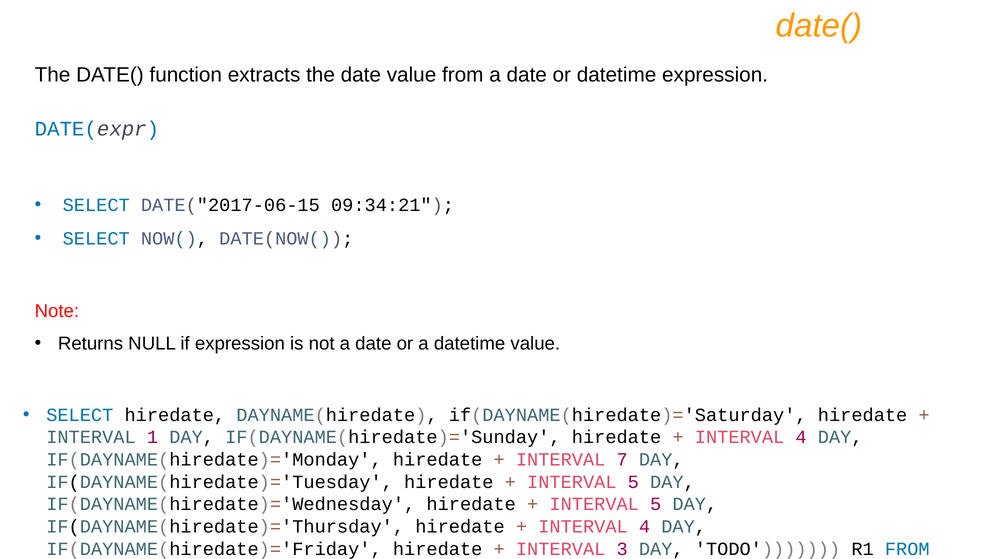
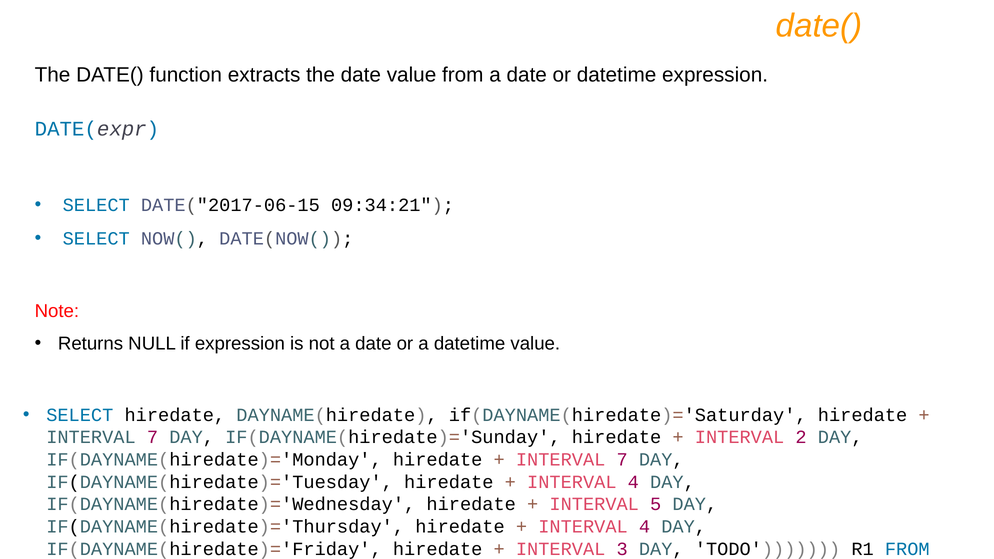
1: 1 -> 7 (152, 437)
4: 4 -> 2 (801, 437)
5: 5 -> 4 (633, 482)
